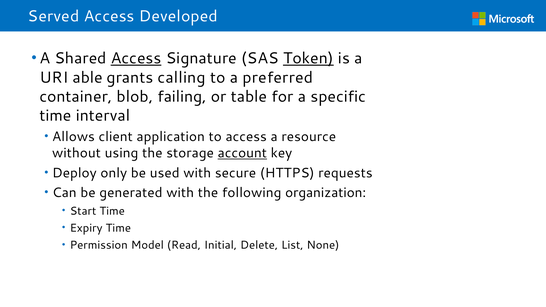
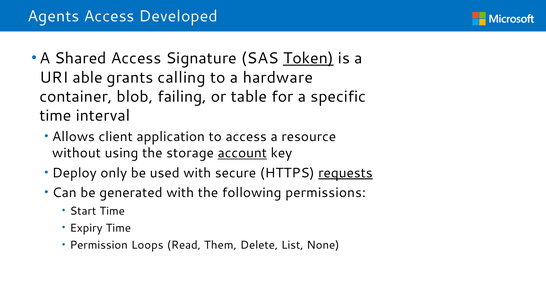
Served: Served -> Agents (53, 16)
Access underline: present -> none (136, 58)
preferred: preferred -> hardware (278, 78)
requests underline: none -> present (345, 173)
organization: organization -> permissions (326, 193)
Model: Model -> Loops (147, 245)
Initial: Initial -> Them (220, 245)
